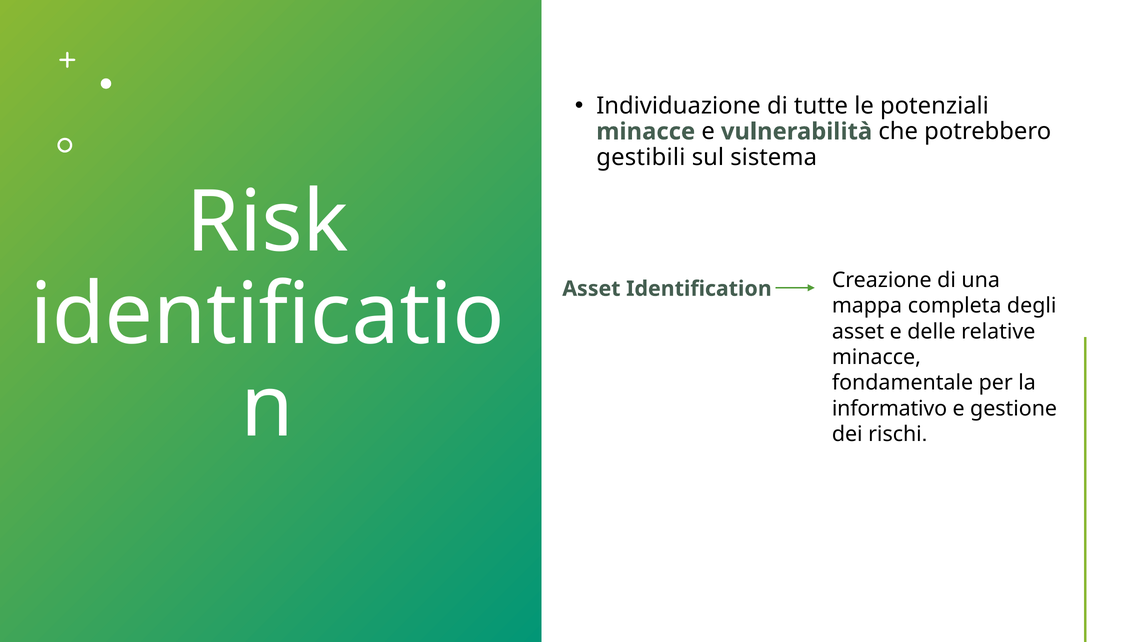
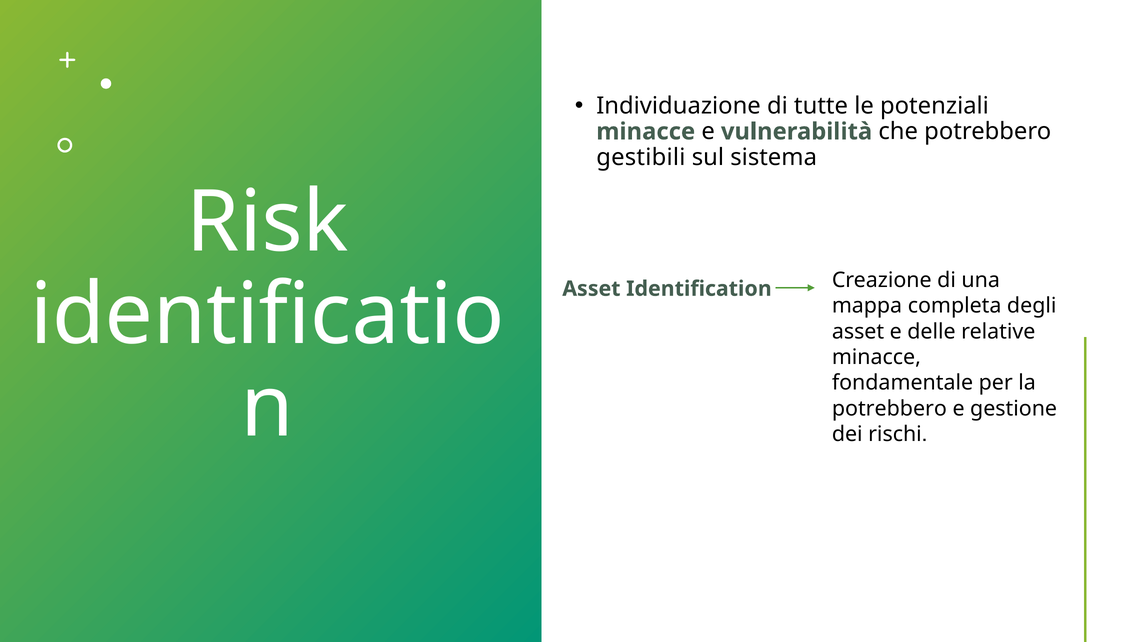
informativo: informativo -> potrebbero (889, 409)
